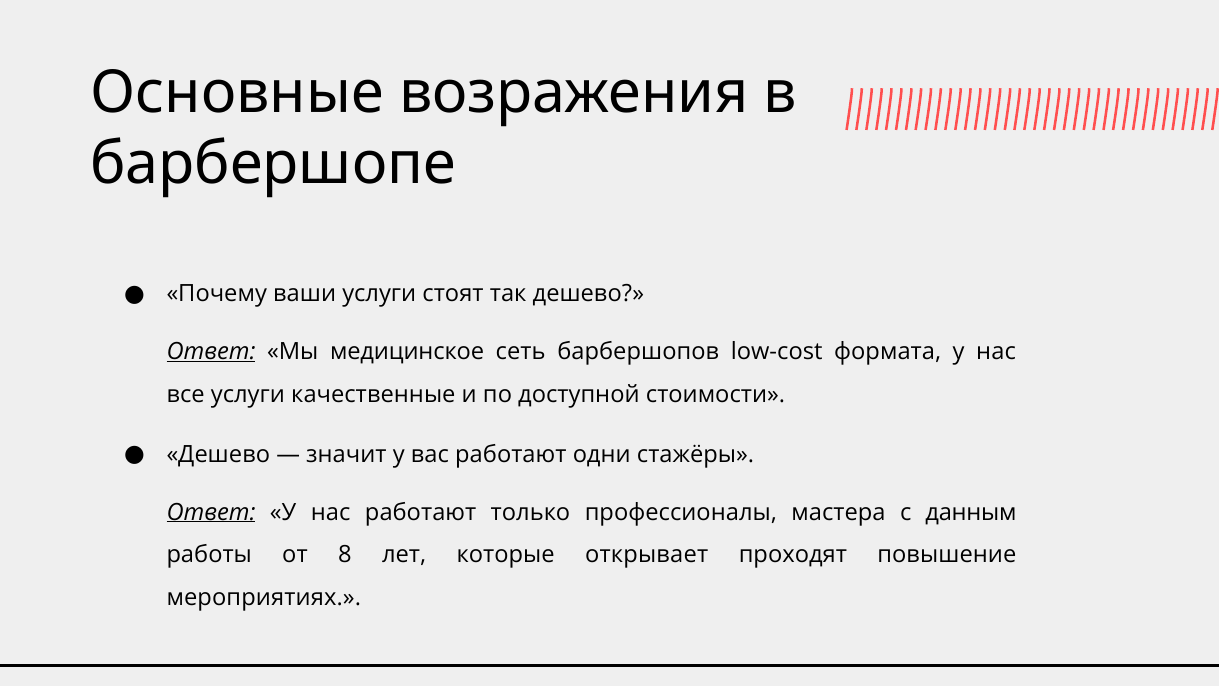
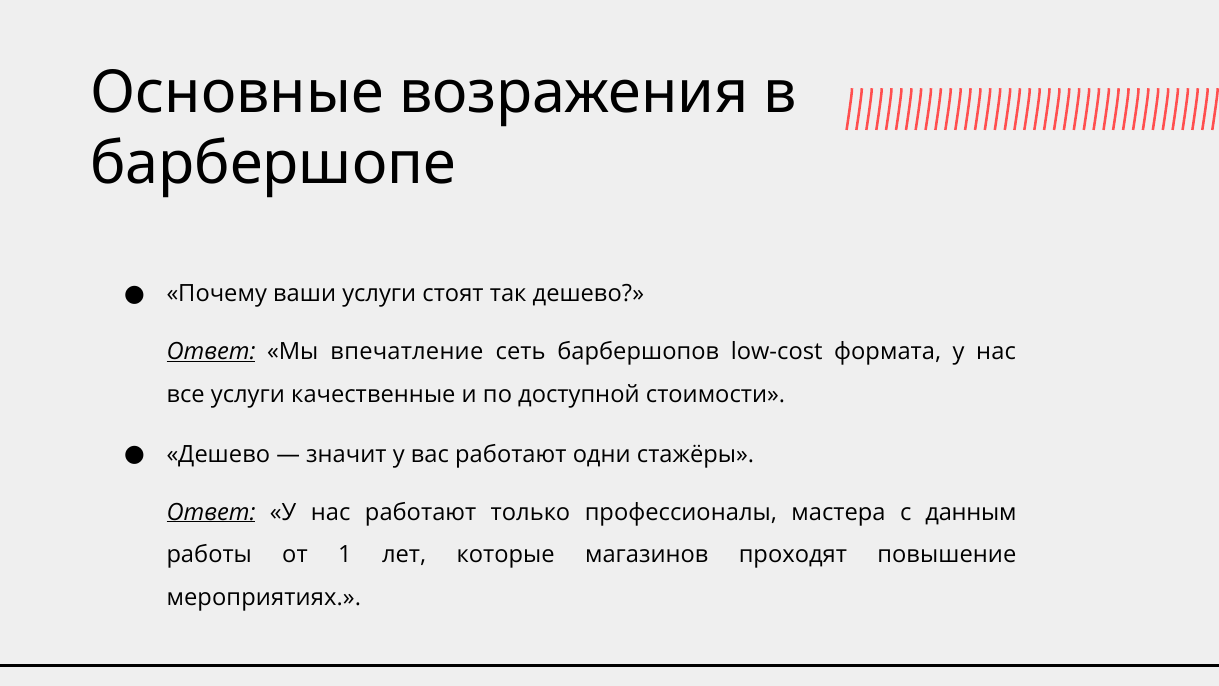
медицинское: медицинское -> впечатление (407, 352)
8: 8 -> 1 (345, 555)
открывает: открывает -> магазинов (647, 555)
